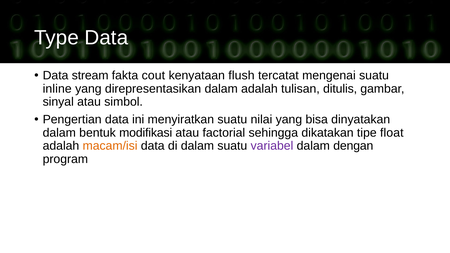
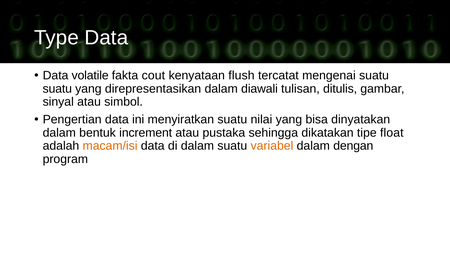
stream: stream -> volatile (90, 76)
inline: inline -> suatu (57, 89)
dalam adalah: adalah -> diawali (259, 89)
modifikasi: modifikasi -> increment (146, 133)
factorial: factorial -> pustaka (224, 133)
variabel colour: purple -> orange (272, 146)
